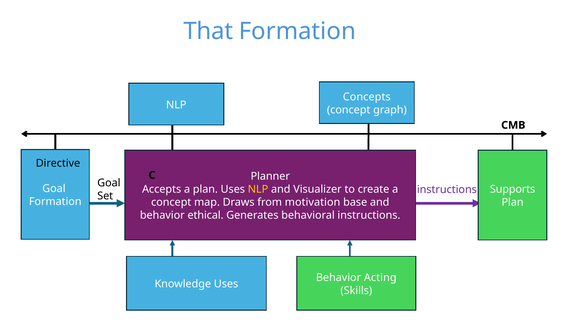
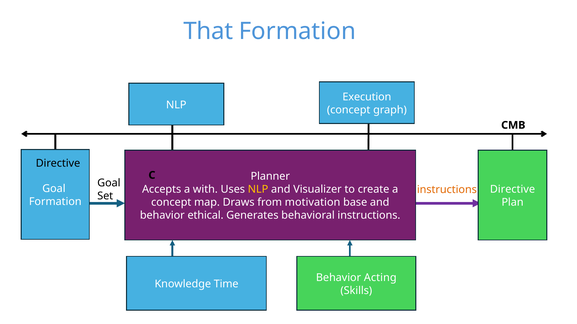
Concepts: Concepts -> Execution (367, 97)
a plan: plan -> with (205, 190)
Supports: Supports -> Directive (513, 190)
instructions colour: purple -> orange (447, 190)
Knowledge Uses: Uses -> Time (226, 285)
